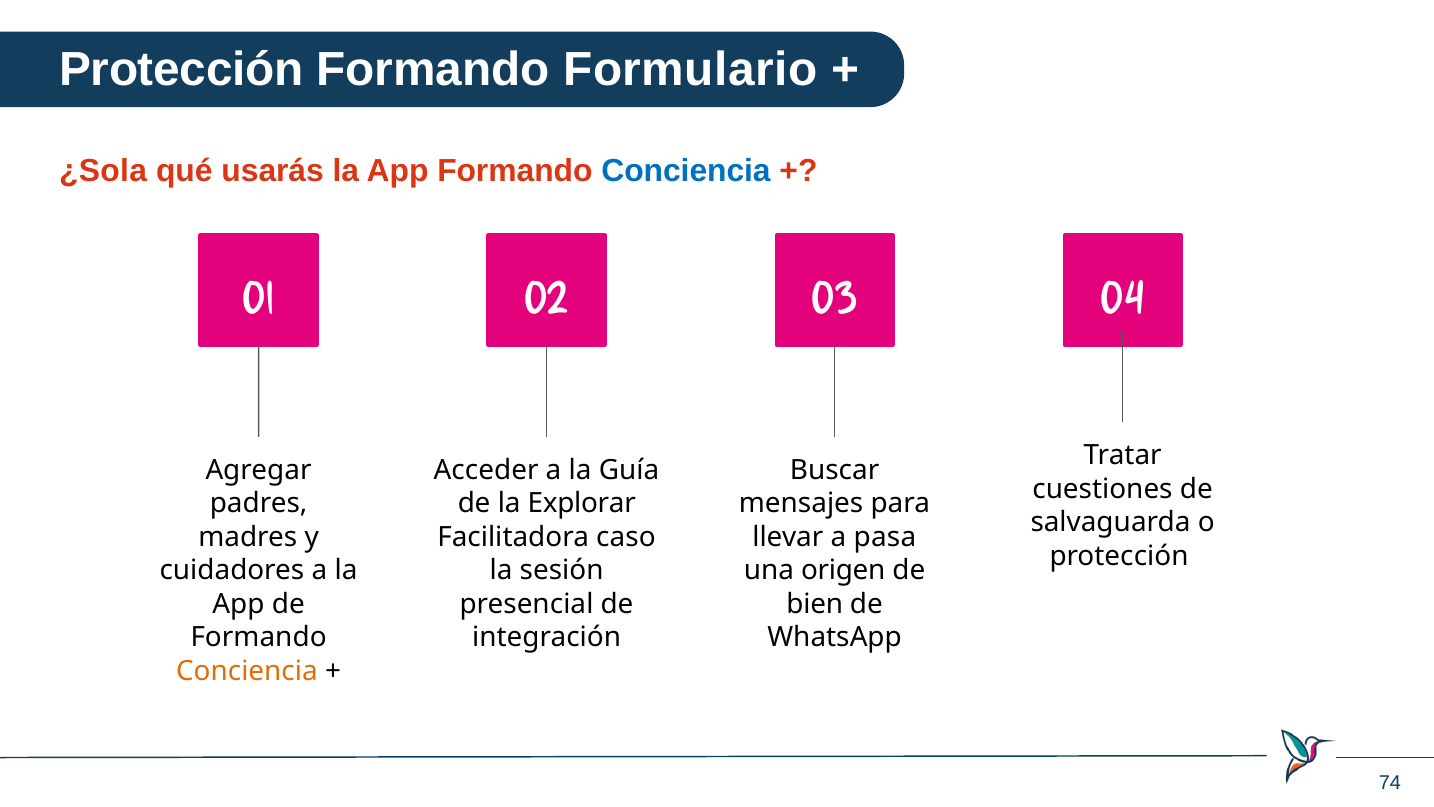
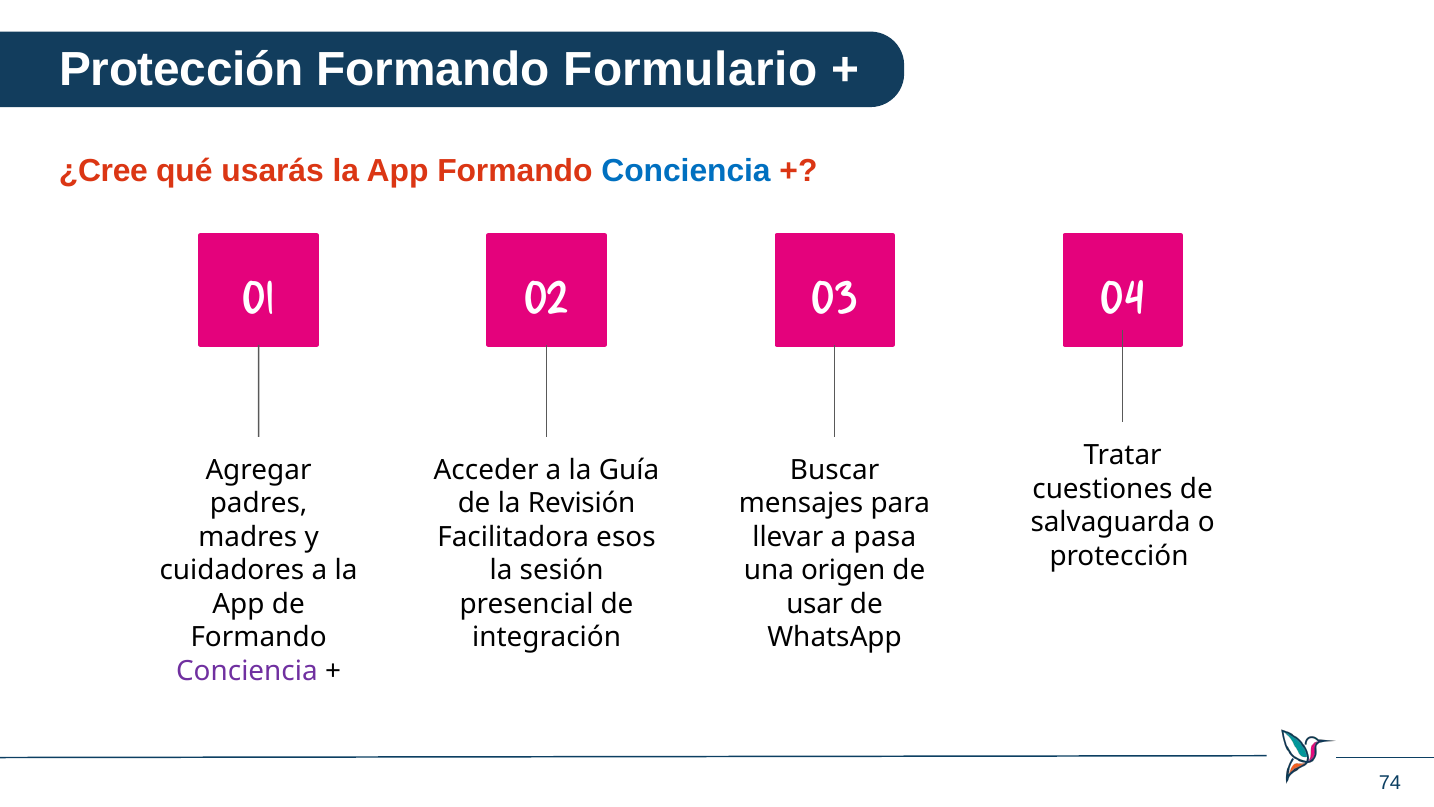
¿Sola: ¿Sola -> ¿Cree (103, 171)
Explorar: Explorar -> Revisión (582, 503)
caso: caso -> esos (626, 537)
bien: bien -> usar (815, 604)
Conciencia colour: orange -> purple (247, 671)
